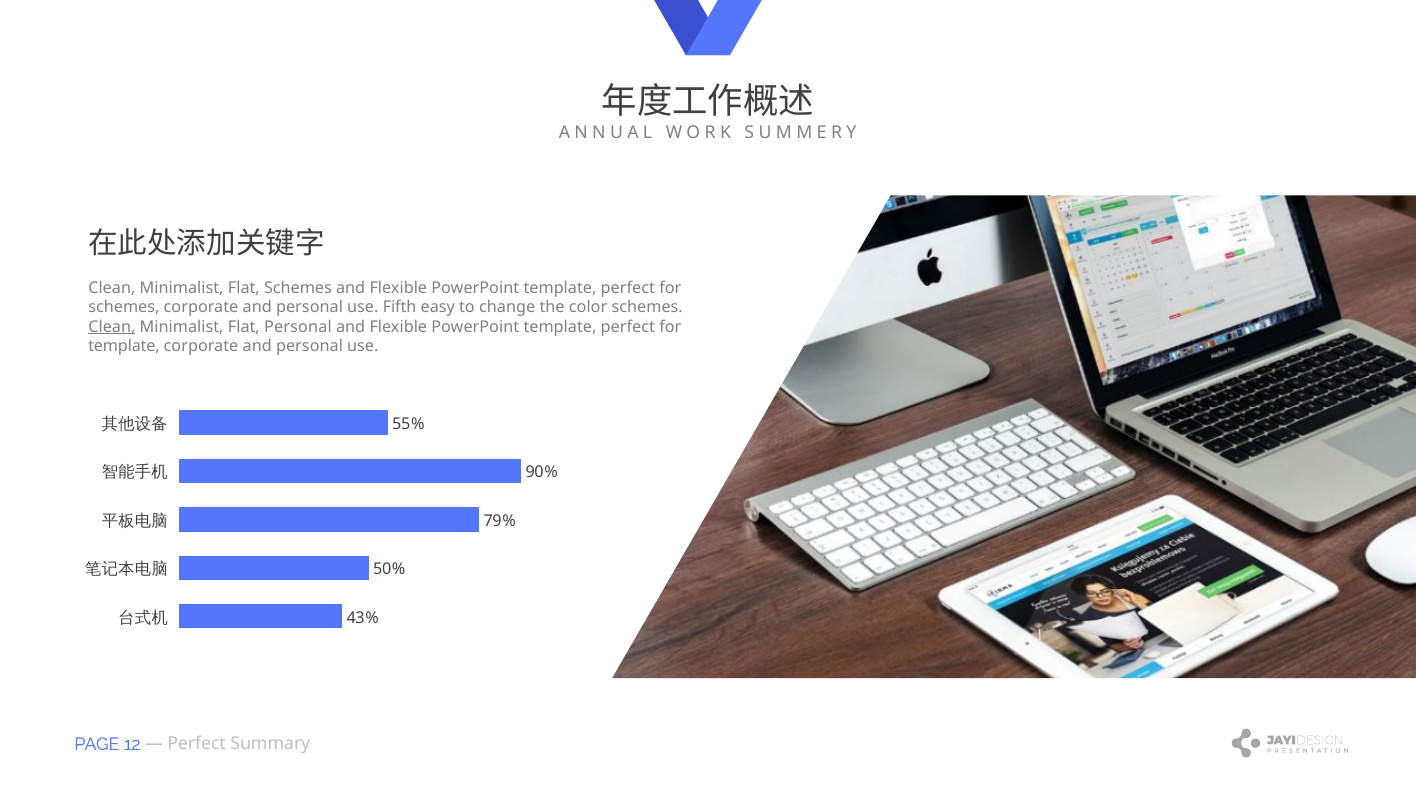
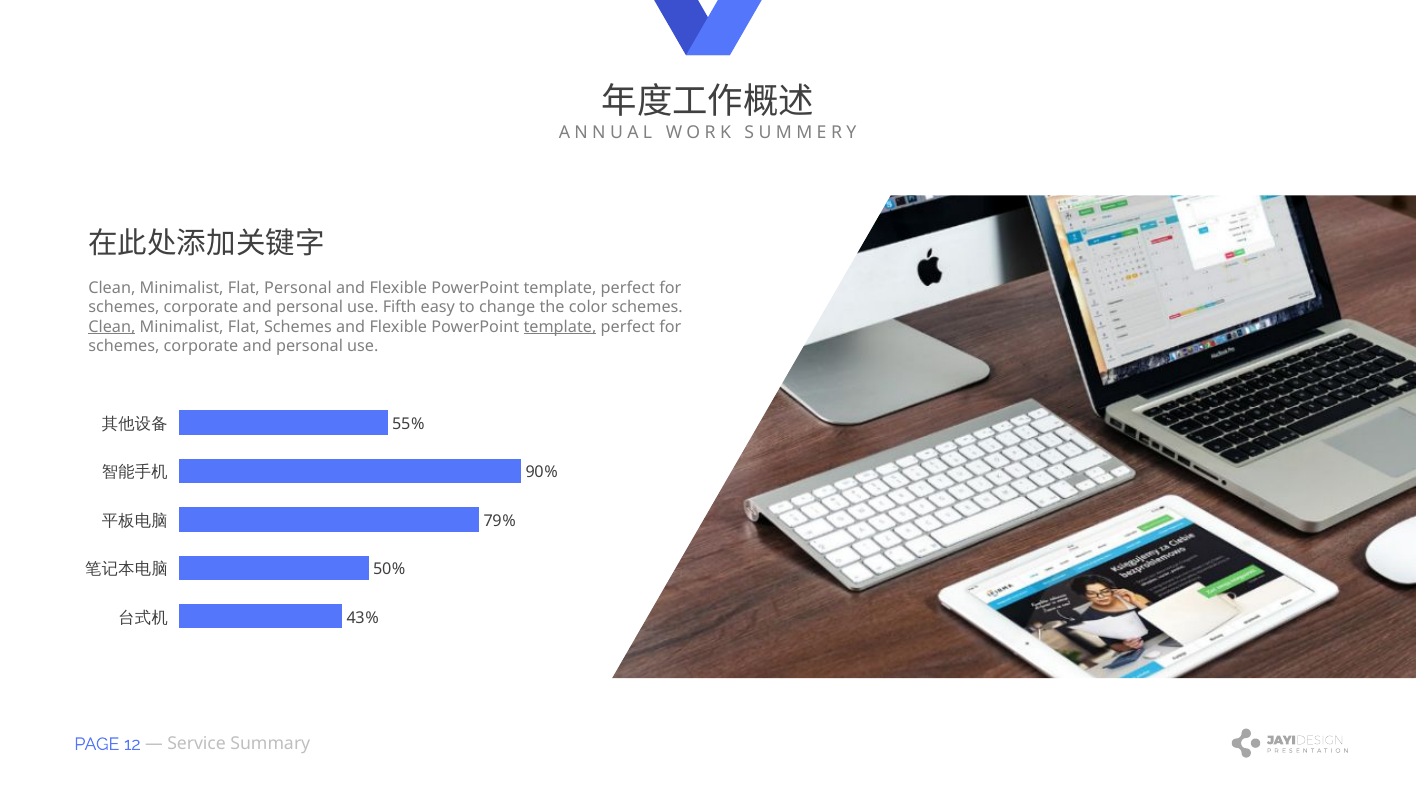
Flat Schemes: Schemes -> Personal (298, 287)
Flat Personal: Personal -> Schemes (298, 326)
template underline: none -> present (560, 326)
template: template -> schemes (124, 346)
Perfect: Perfect -> Service (197, 744)
